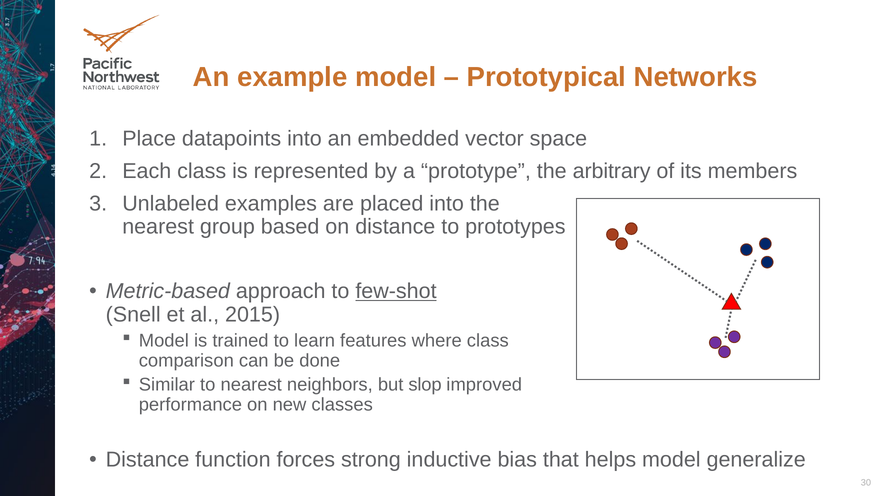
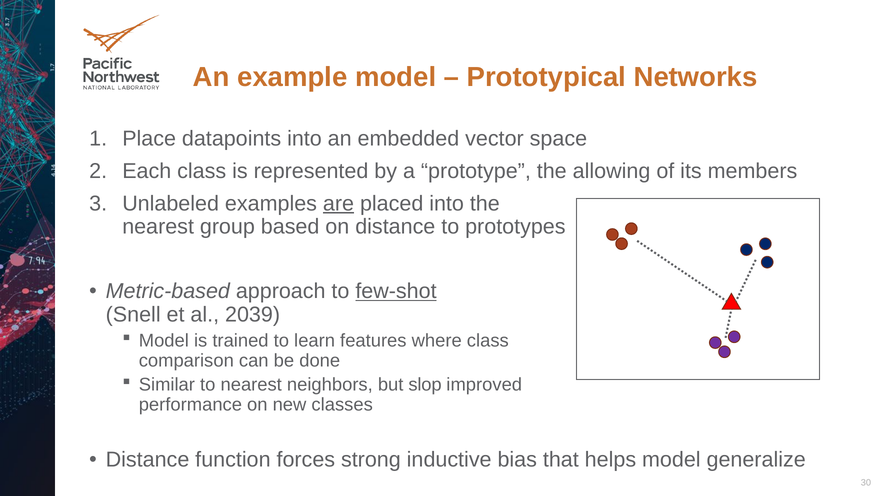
arbitrary: arbitrary -> allowing (612, 171)
are underline: none -> present (339, 203)
2015: 2015 -> 2039 (253, 315)
